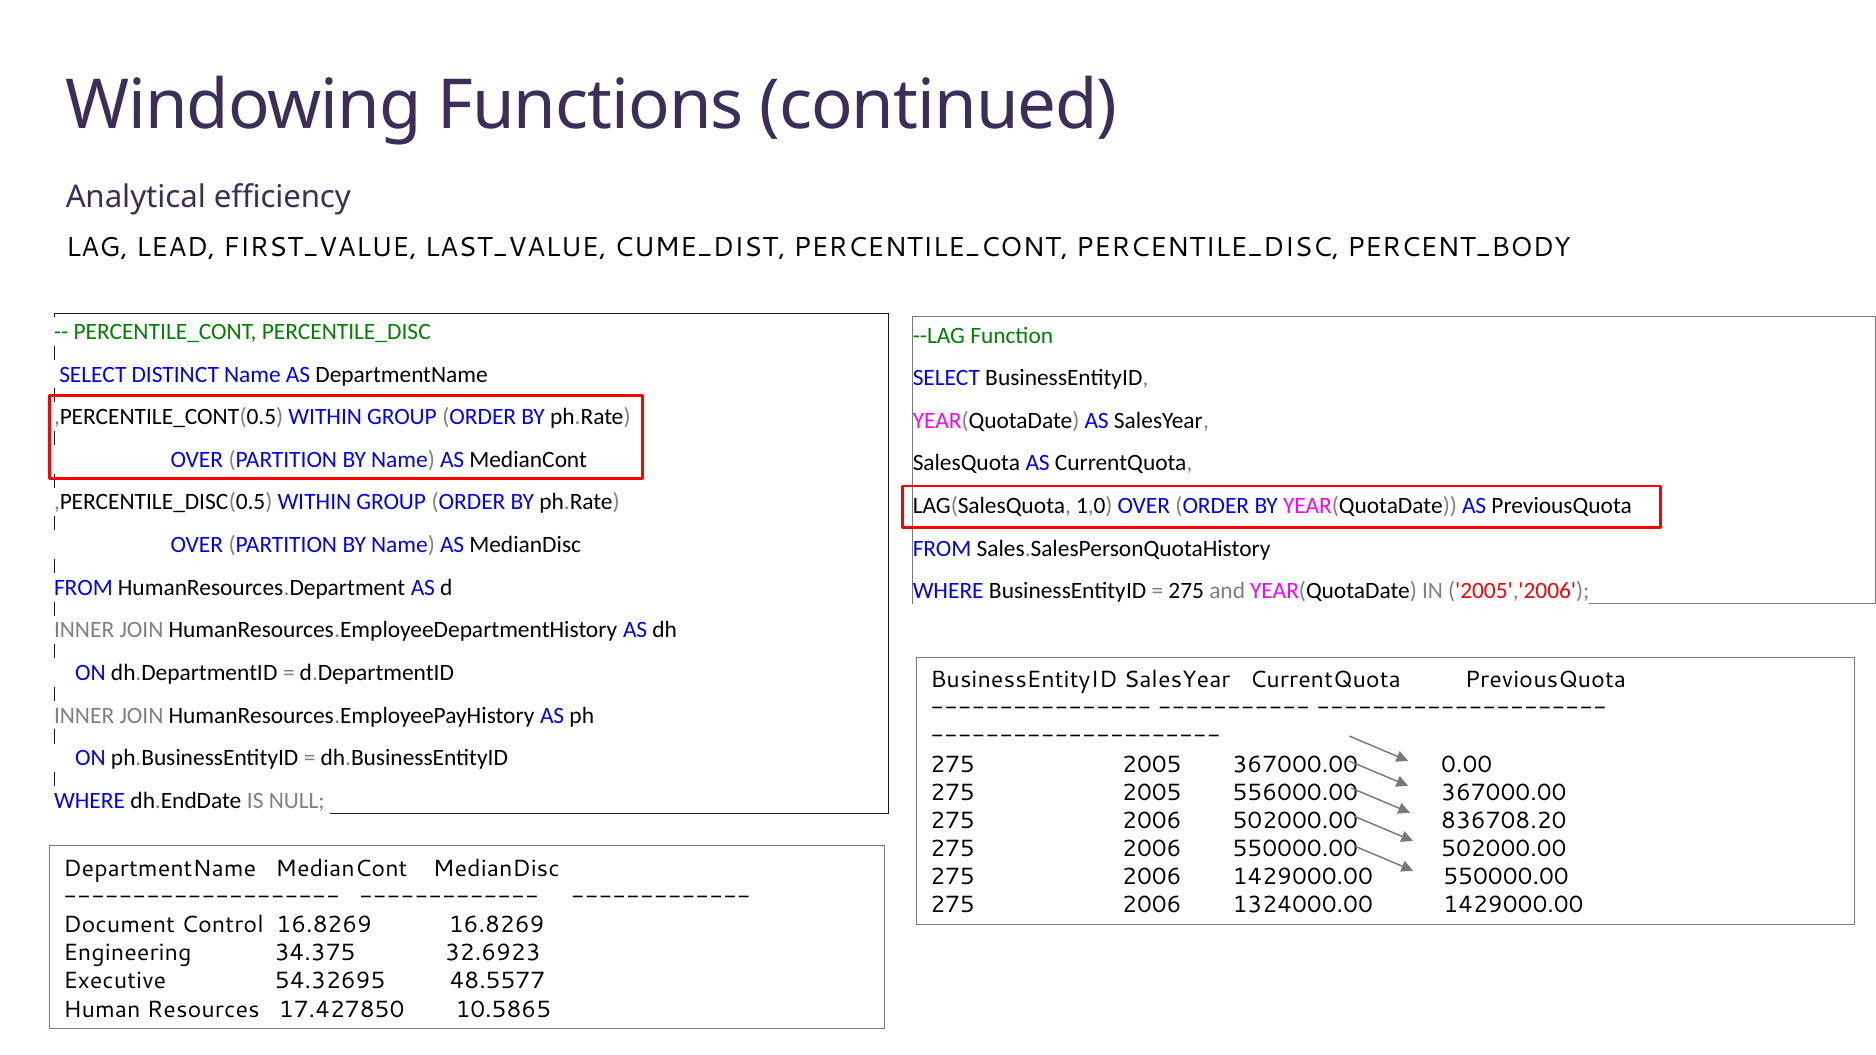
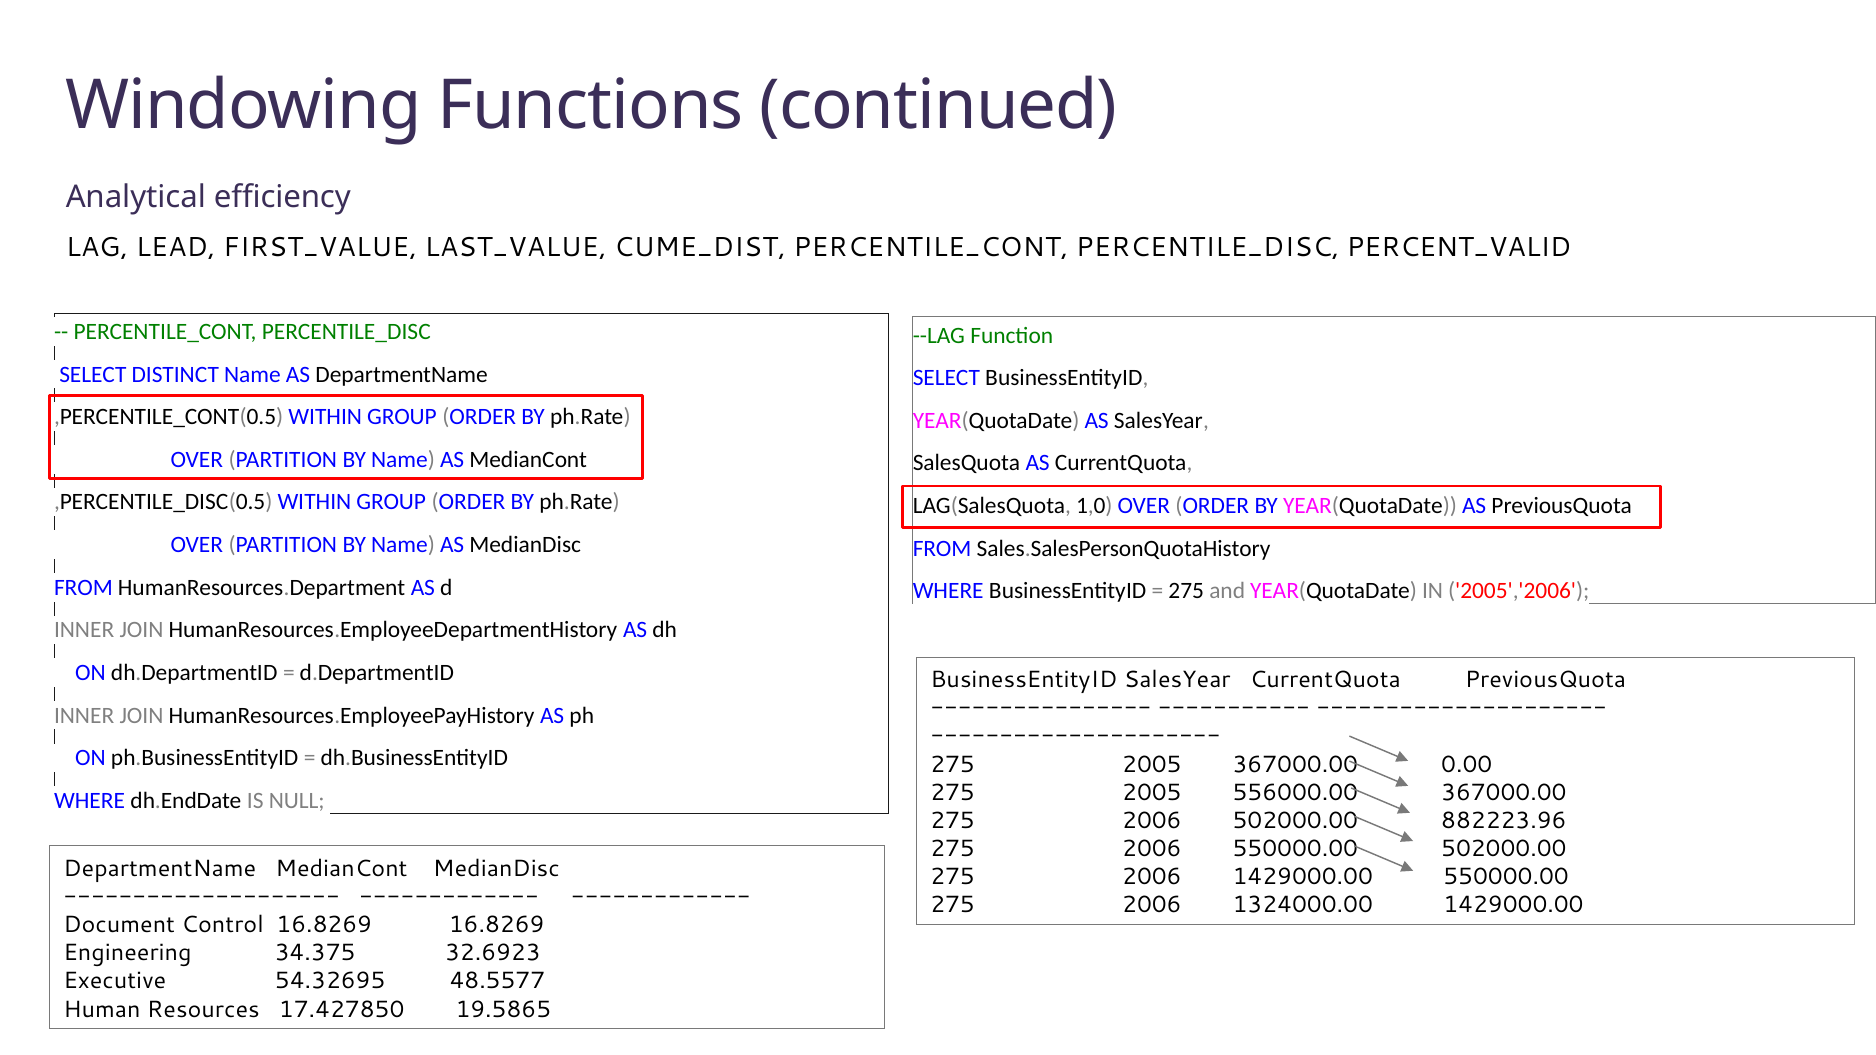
PERCENT_BODY: PERCENT_BODY -> PERCENT_VALID (1459, 247)
836708.20: 836708.20 -> 882223.96 (1504, 821)
10.5865: 10.5865 -> 19.5865 (503, 1010)
